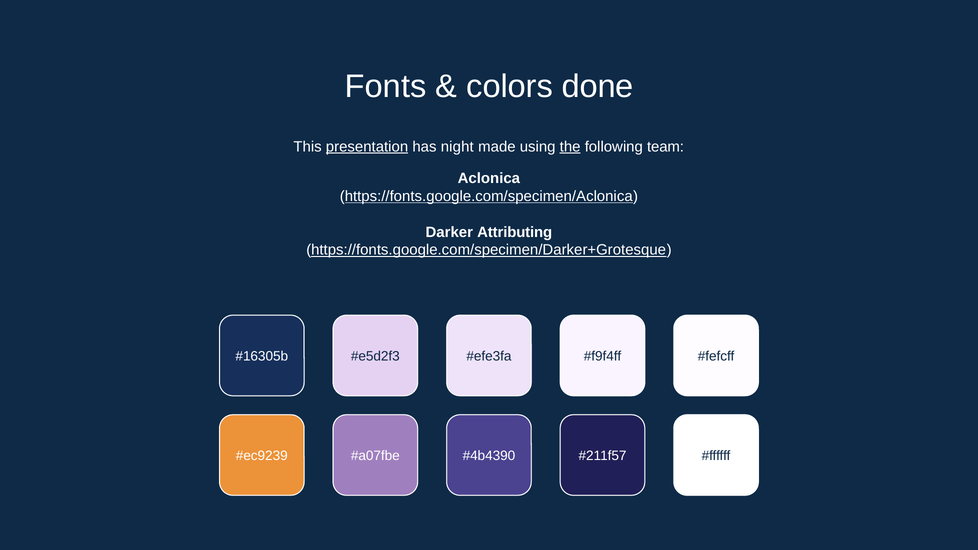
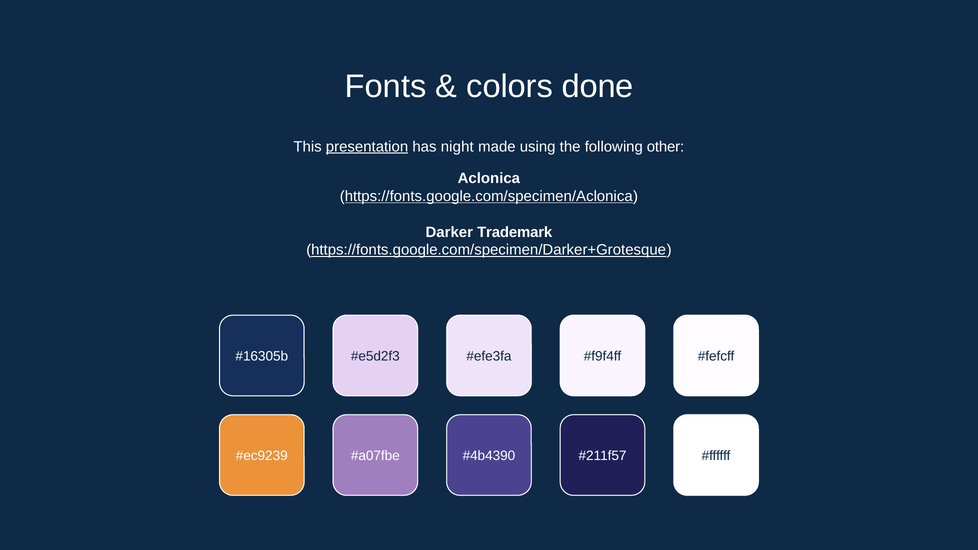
the underline: present -> none (570, 147)
team: team -> other (665, 147)
Attributing: Attributing -> Trademark (515, 232)
